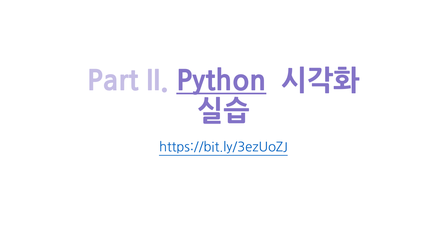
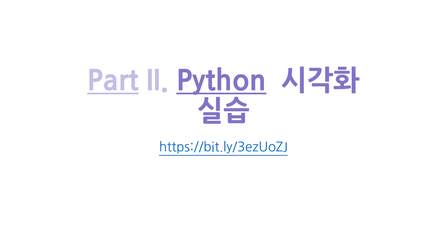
Part underline: none -> present (113, 82)
